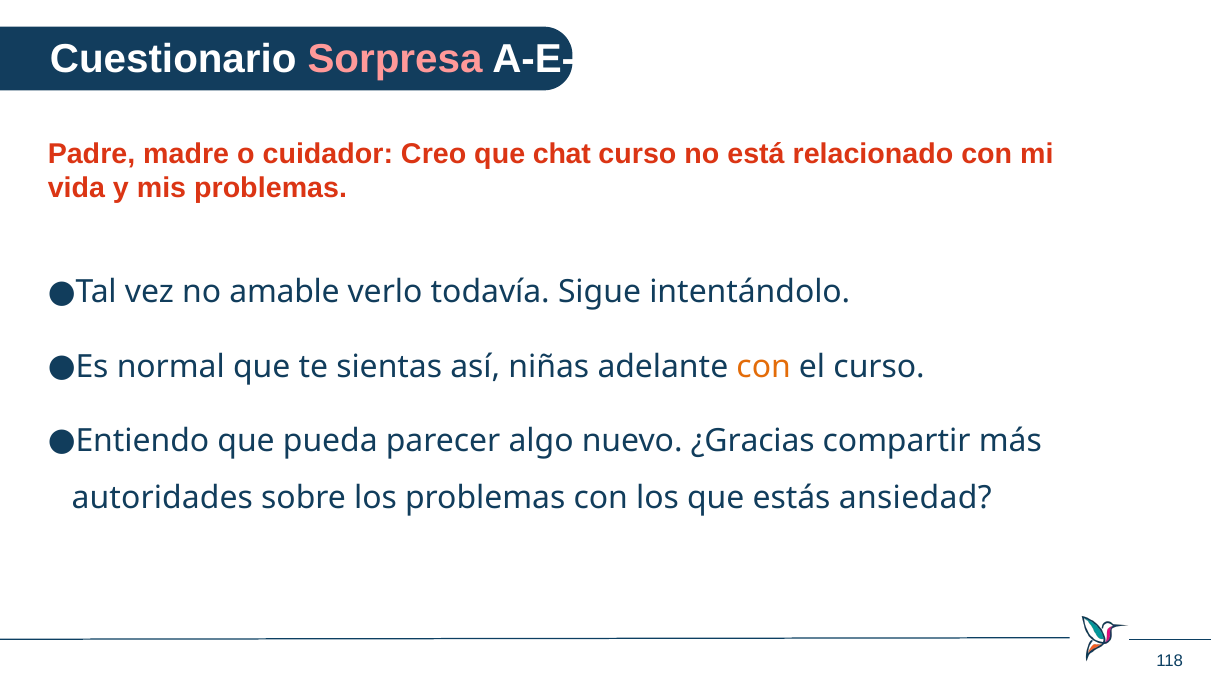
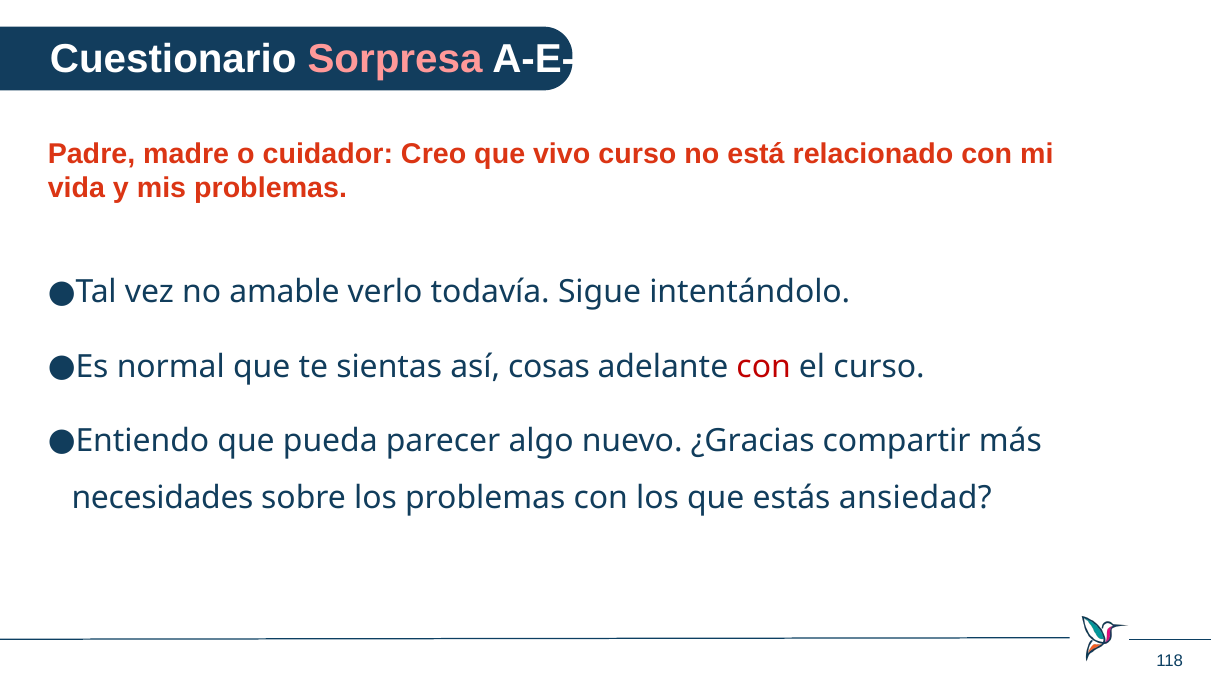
chat: chat -> vivo (562, 154)
niñas: niñas -> cosas (549, 367)
con colour: orange -> red (764, 367)
autoridades: autoridades -> necesidades (163, 499)
